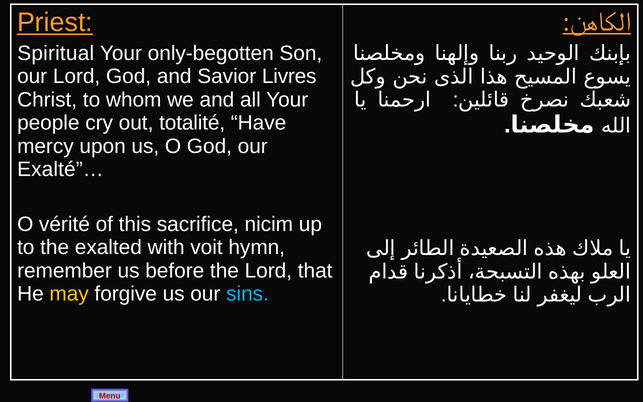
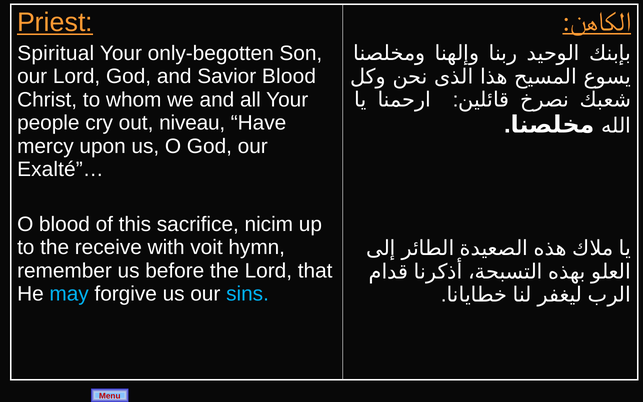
Savior Livres: Livres -> Blood (289, 77)
totalité: totalité -> niveau (192, 123)
O vérité: vérité -> blood (64, 224)
exalted: exalted -> receive (108, 247)
may colour: yellow -> light blue (69, 294)
